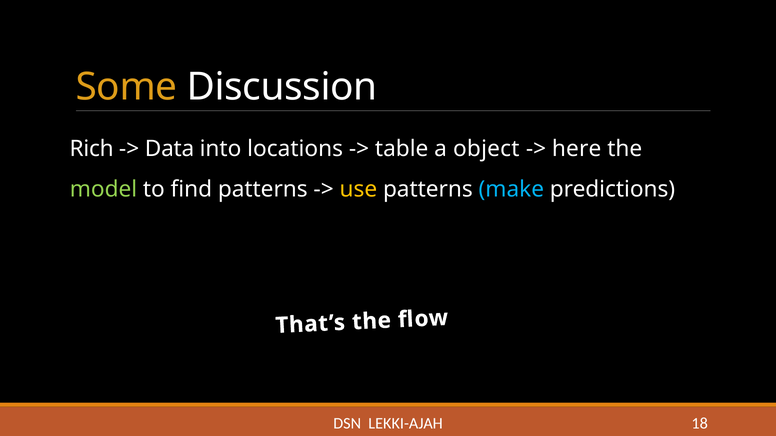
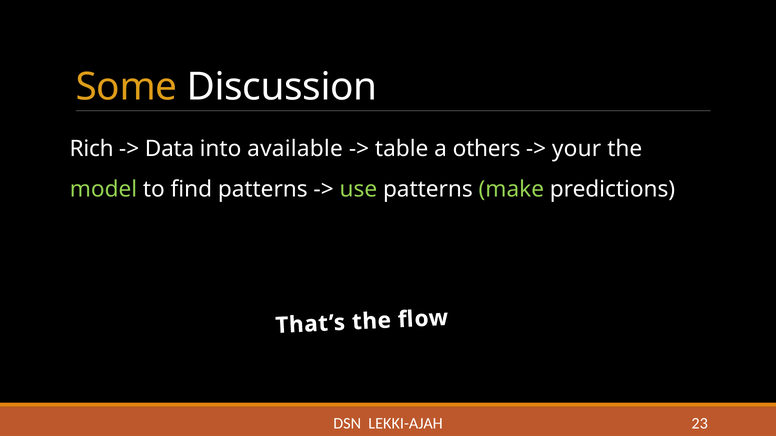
locations: locations -> available (295, 149)
object: object -> others (487, 149)
here: here -> your (577, 149)
use colour: yellow -> light green (358, 190)
make colour: light blue -> light green (511, 190)
18: 18 -> 23 (700, 424)
